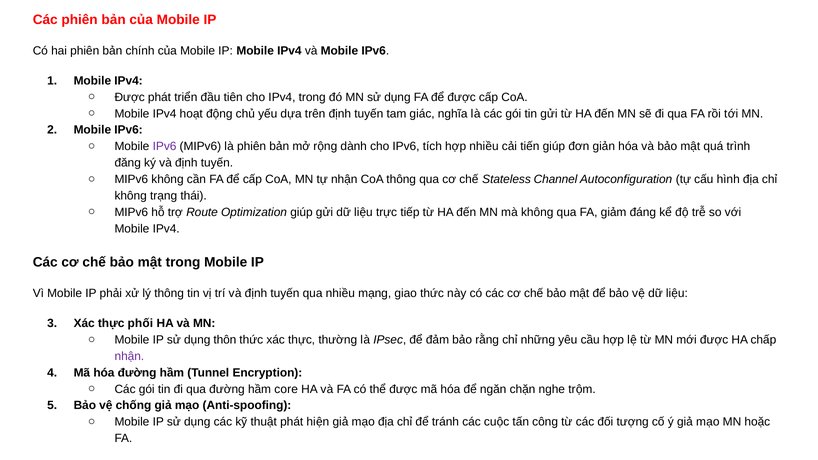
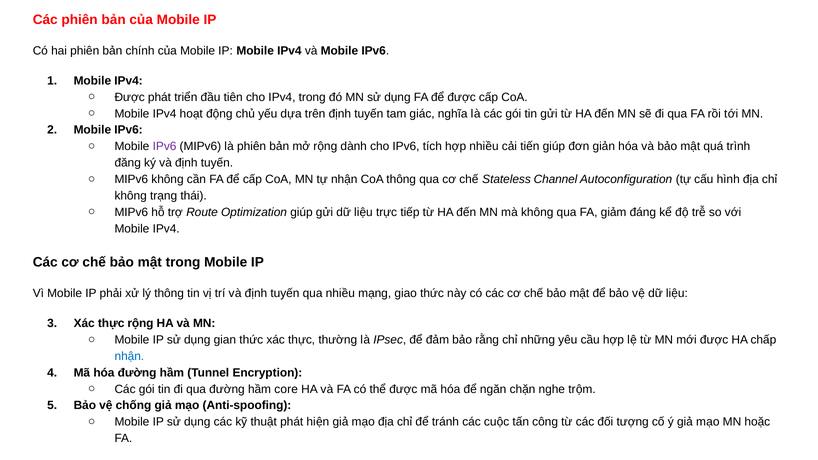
phối: phối -> rộng (140, 324)
thôn: thôn -> gian (225, 340)
nhận colour: purple -> blue (129, 356)
